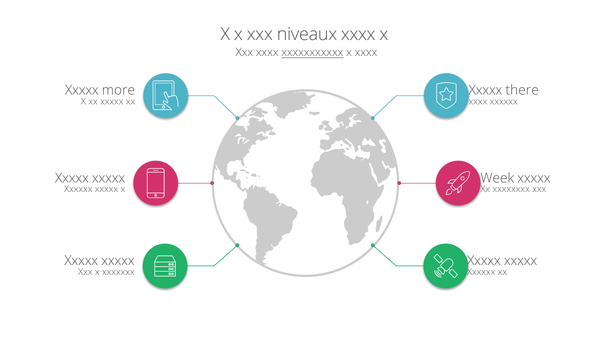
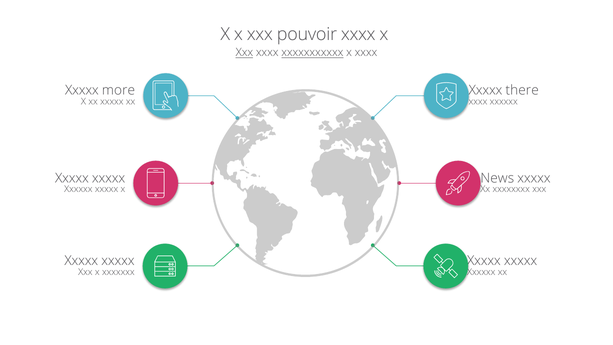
niveaux: niveaux -> pouvoir (307, 34)
Xxx underline: none -> present (244, 53)
Week: Week -> News (497, 178)
